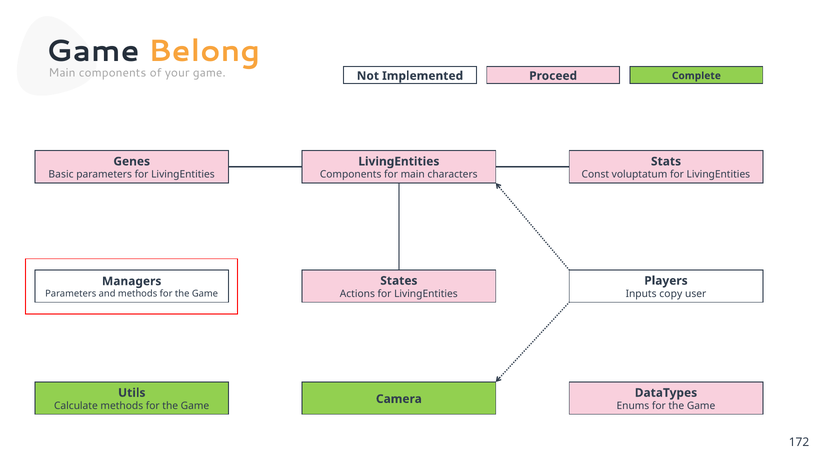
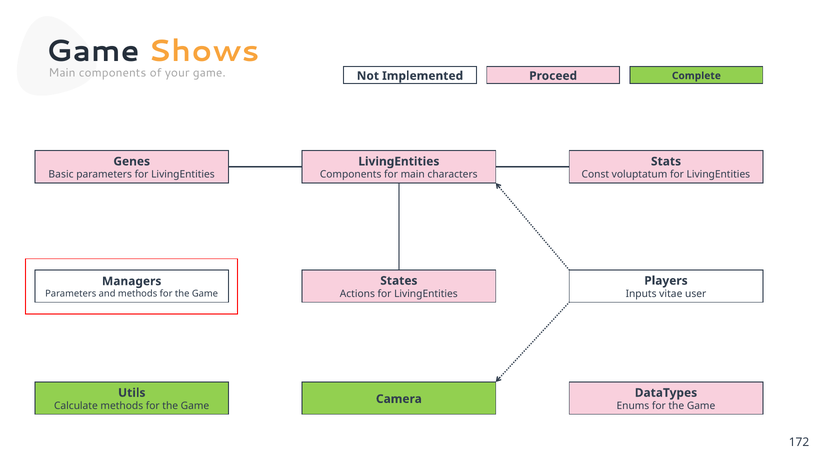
Belong: Belong -> Shows (204, 51)
copy: copy -> vitae (671, 294)
